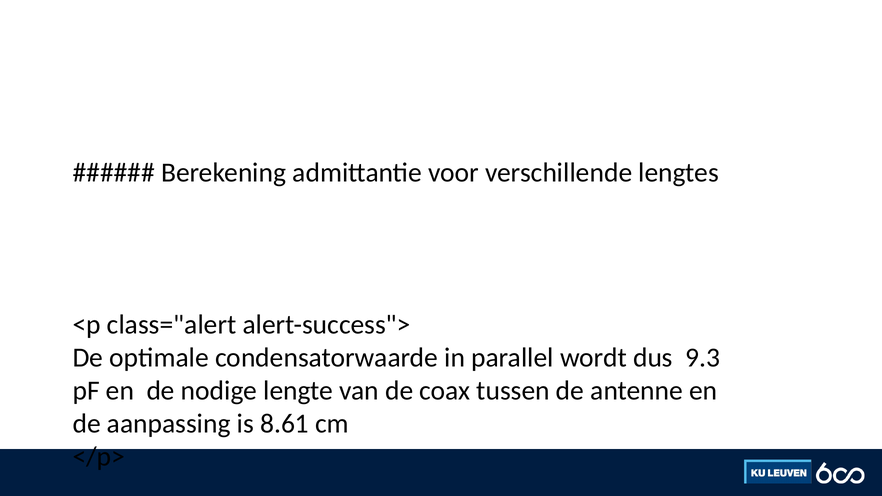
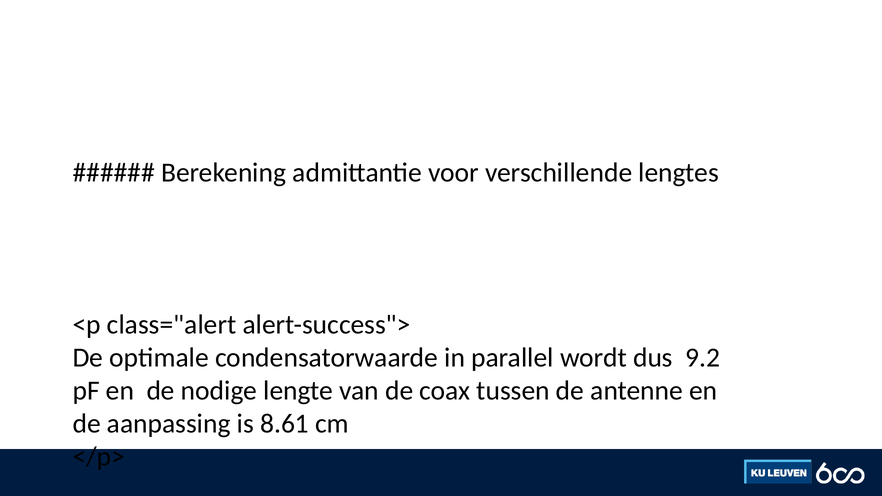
9.3: 9.3 -> 9.2 (703, 358)
